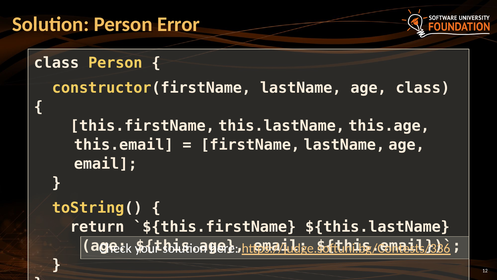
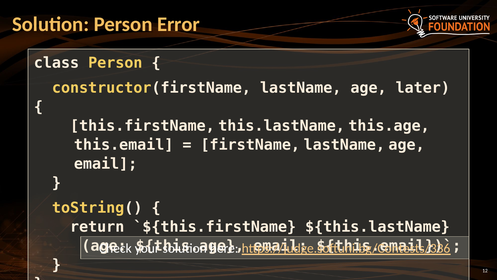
age class: class -> later (423, 88)
